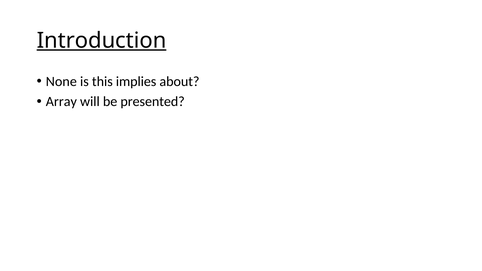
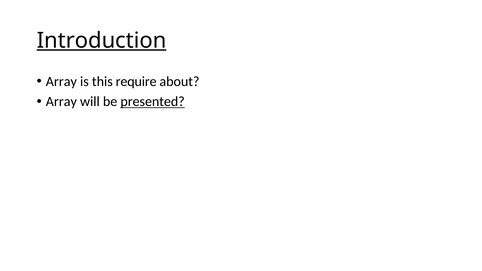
None: None -> Array (61, 81)
implies: implies -> require (136, 81)
presented underline: none -> present (153, 102)
